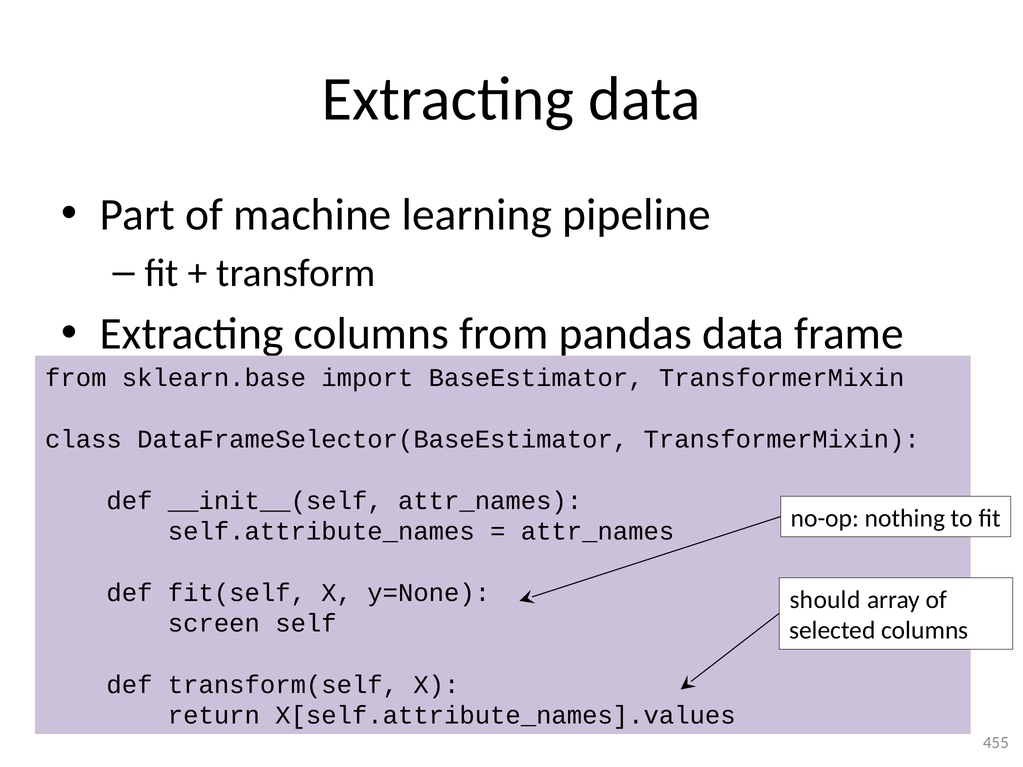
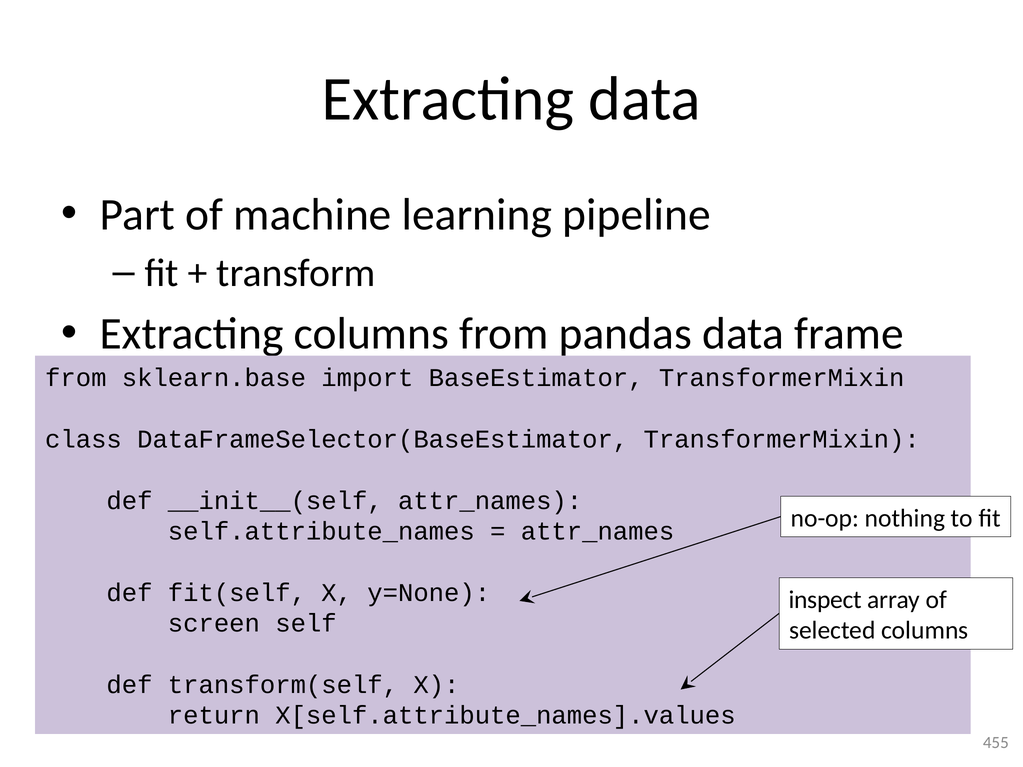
should: should -> inspect (825, 600)
